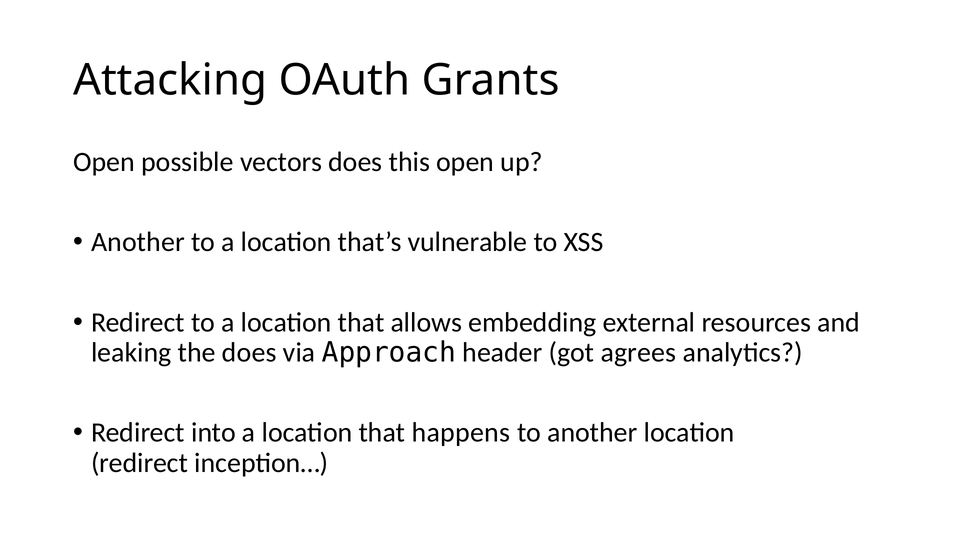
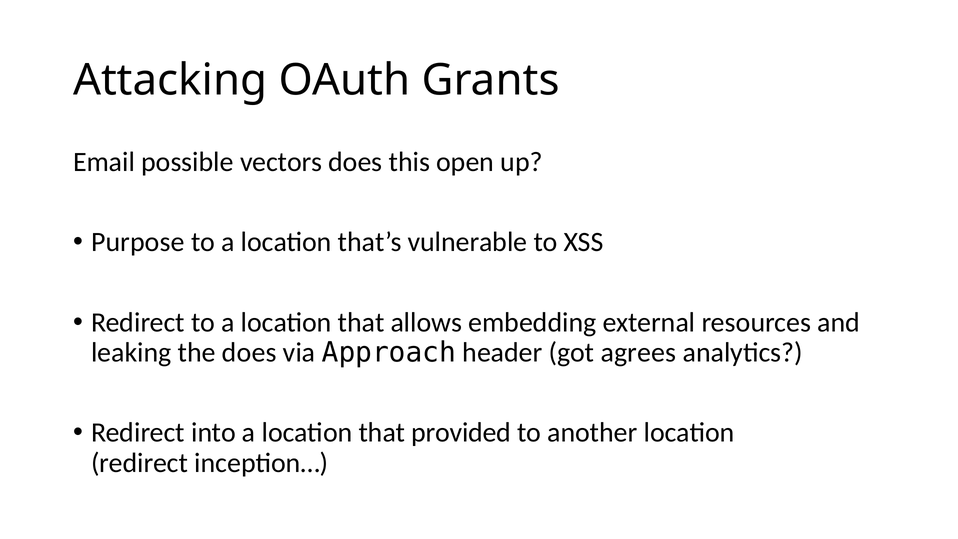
Open: Open -> Email (104, 162)
Another: Another -> Purpose (138, 242)
happens: happens -> provided (461, 433)
